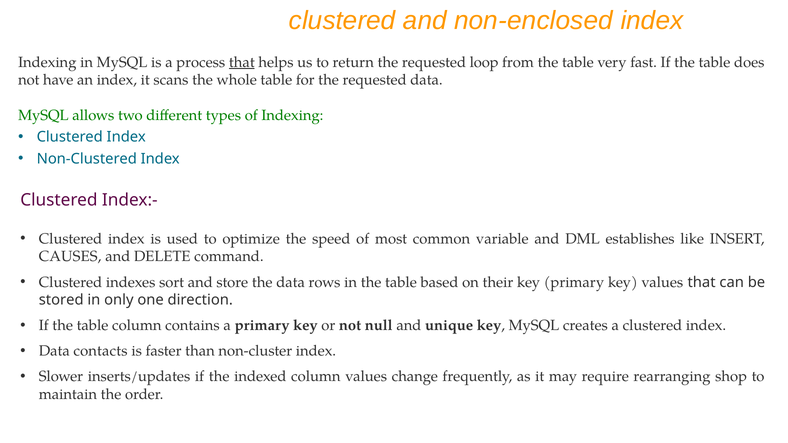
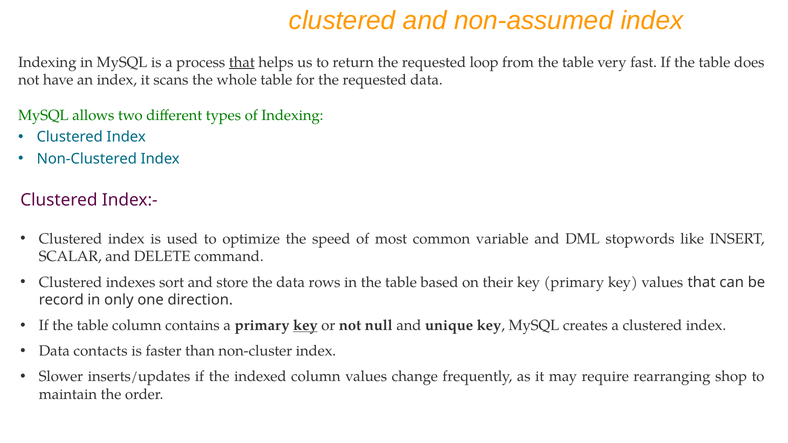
non-enclosed: non-enclosed -> non-assumed (534, 21)
establishes: establishes -> stopwords (640, 239)
CAUSES: CAUSES -> SCALAR (70, 257)
stored: stored -> record (61, 300)
key underline: none -> present (305, 326)
